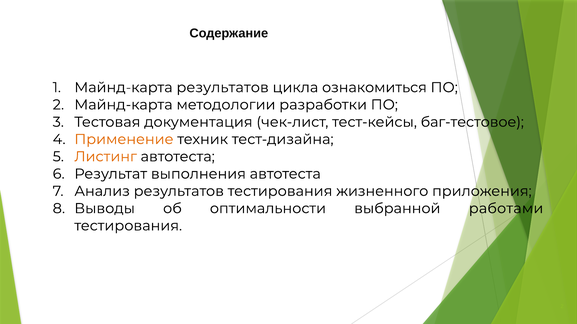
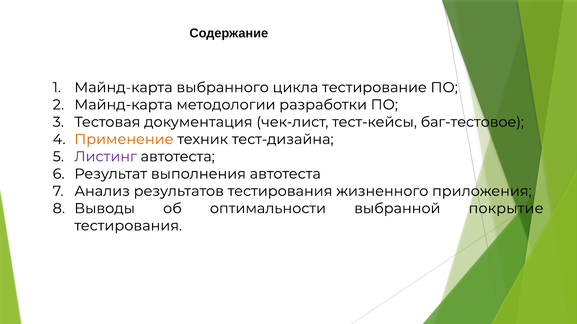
Майнд-карта результатов: результатов -> выбранного (223, 88)
ознакомиться: ознакомиться -> тестирование (374, 88)
Листинг colour: orange -> purple (106, 157)
работами: работами -> покрытие (506, 209)
